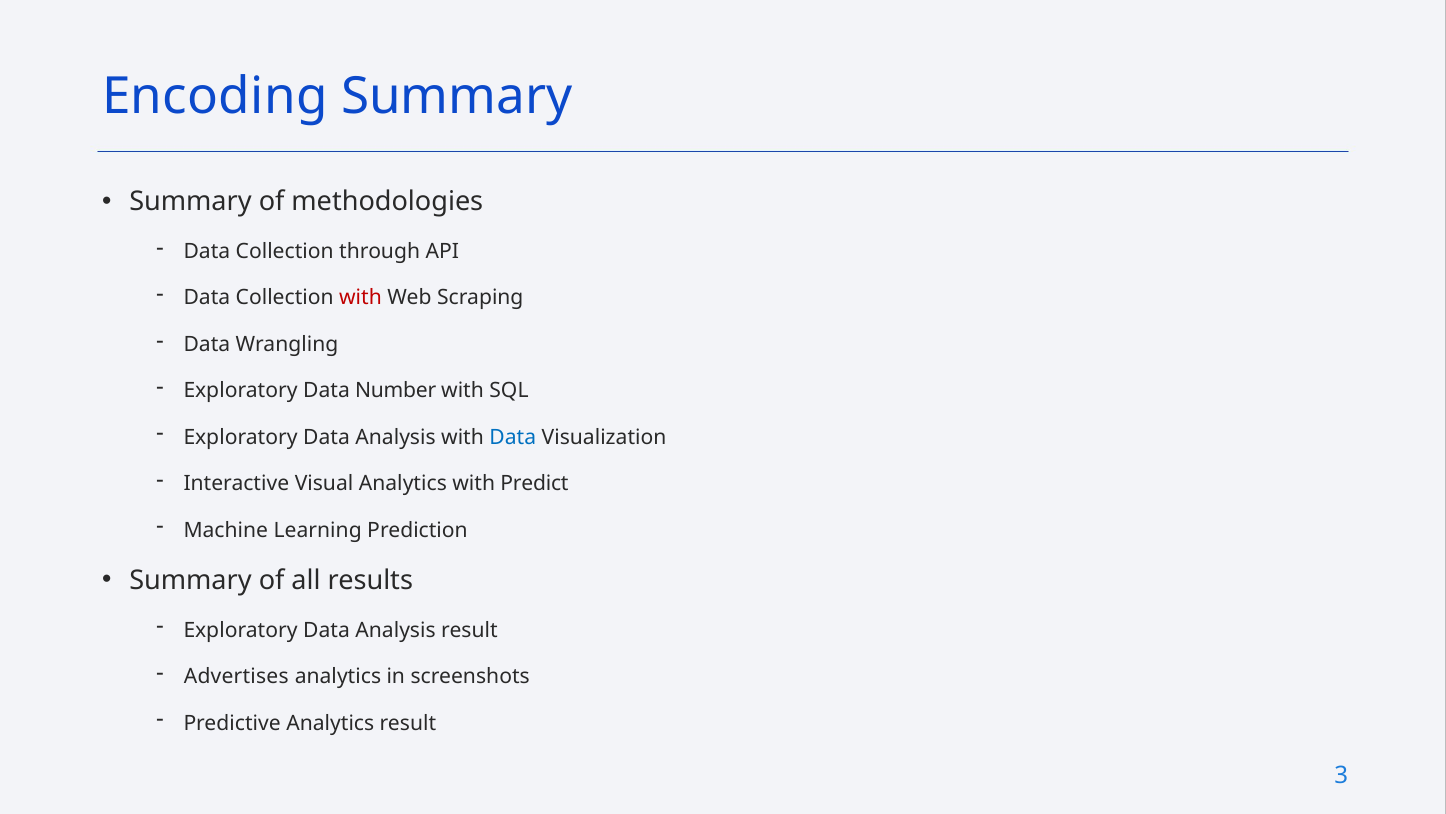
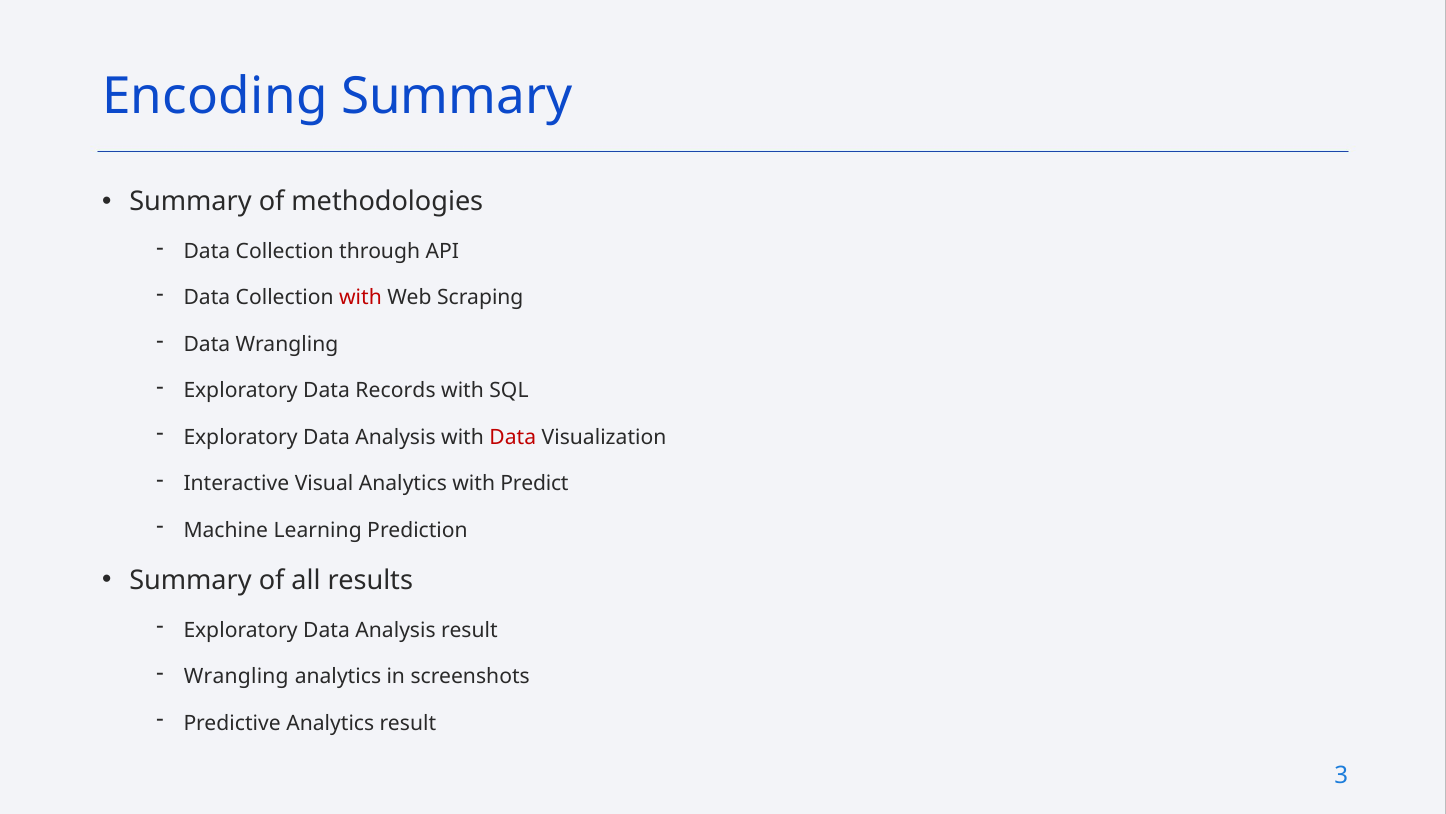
Number: Number -> Records (396, 391)
Data colour: blue -> red (513, 437)
Advertises: Advertises -> Wrangling (236, 676)
